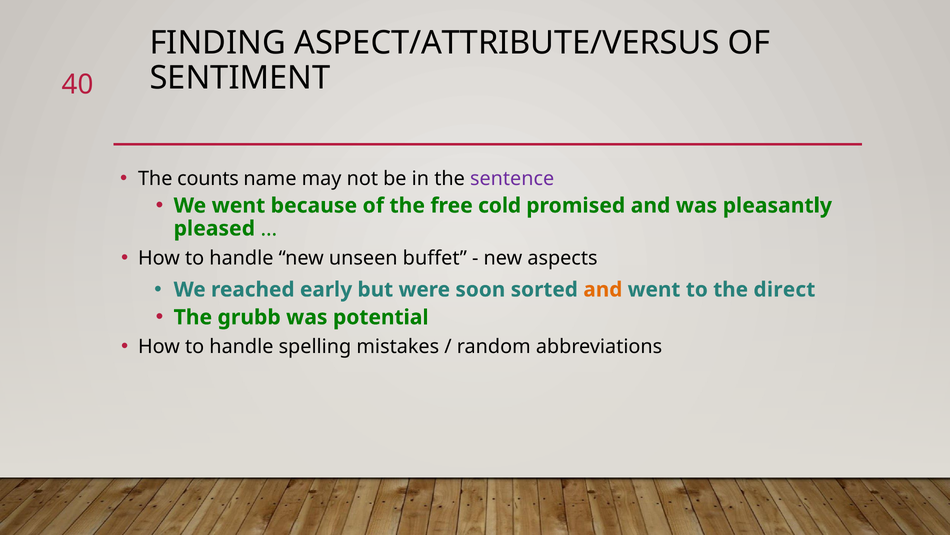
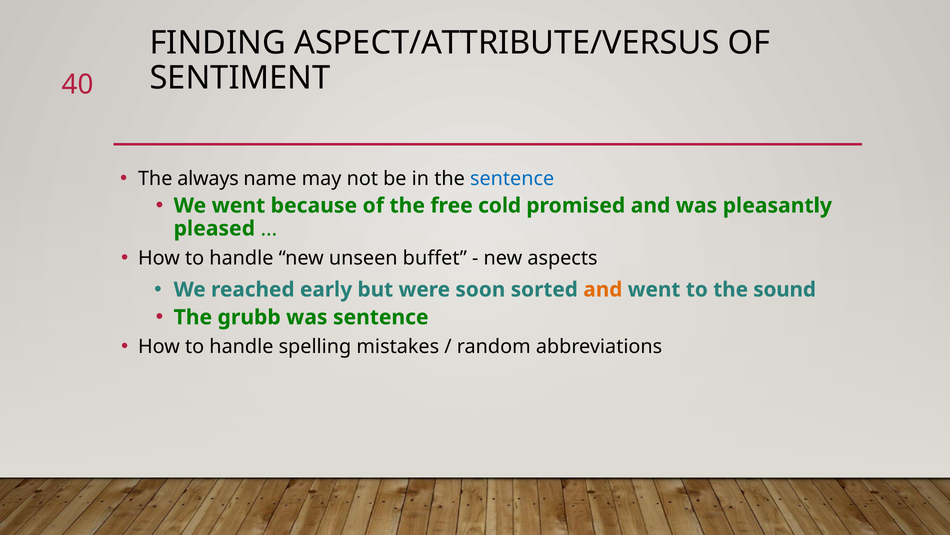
counts: counts -> always (208, 179)
sentence colour: purple -> blue (512, 179)
direct: direct -> sound (785, 289)
was potential: potential -> sentence (381, 317)
